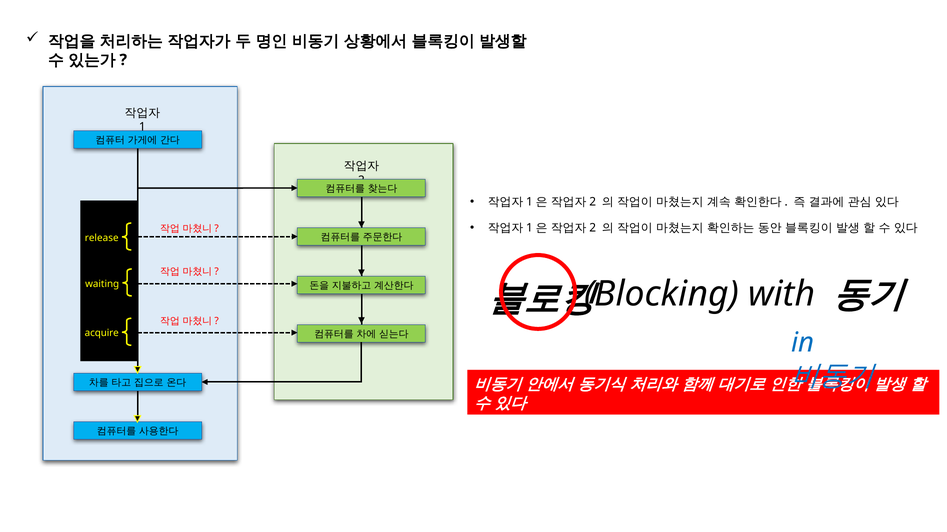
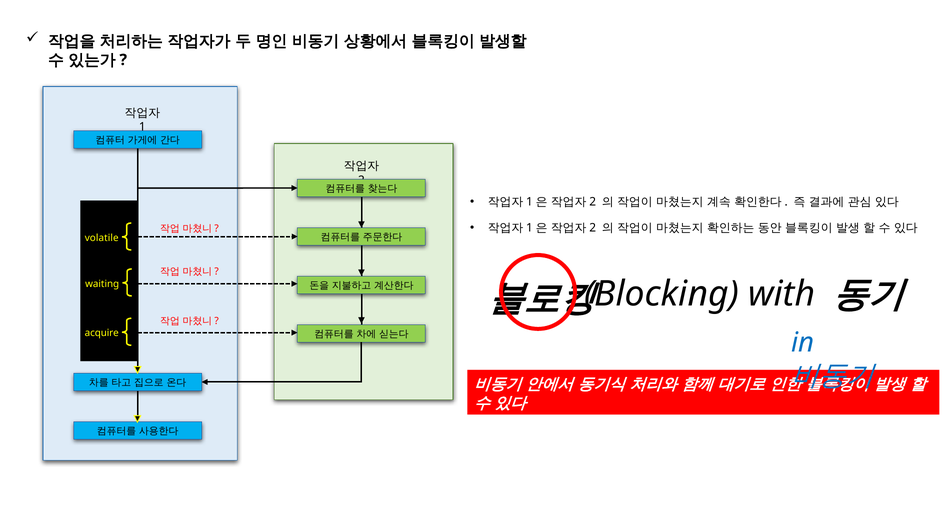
release: release -> volatile (102, 238)
